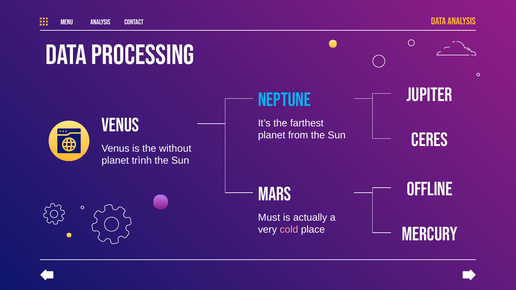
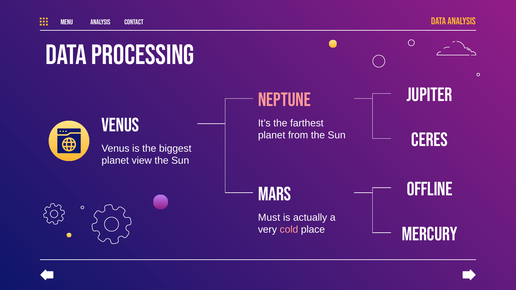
NEPTUNE colour: light blue -> pink (284, 100)
without: without -> biggest (175, 149)
trình: trình -> view (142, 161)
